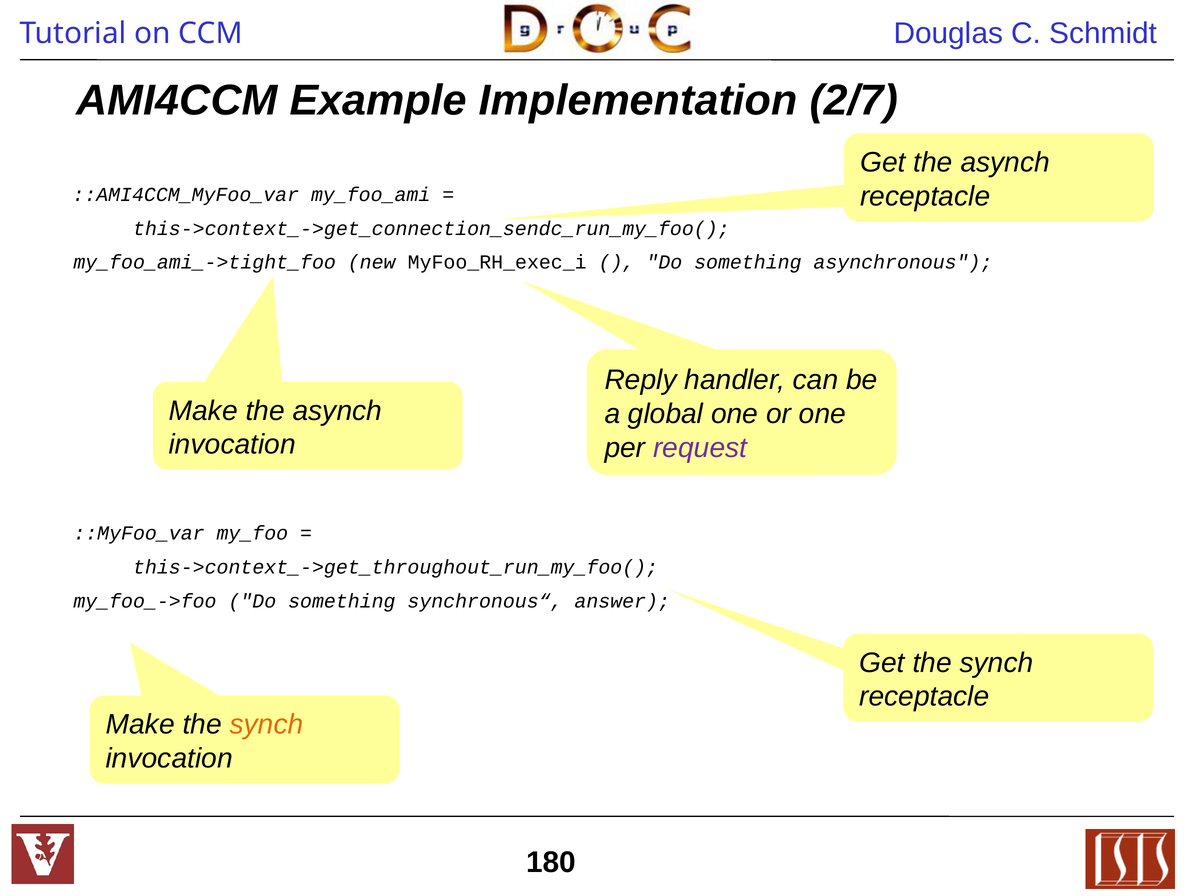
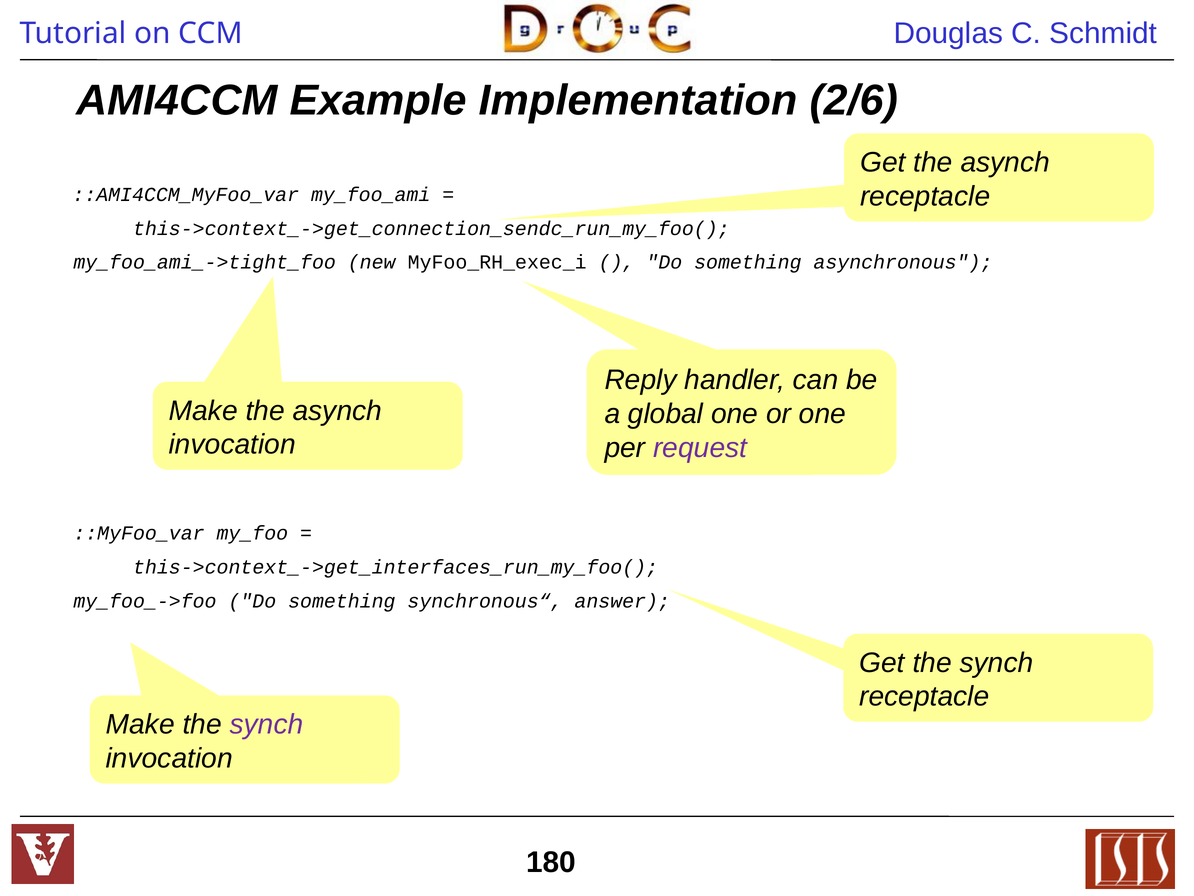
2/7: 2/7 -> 2/6 (854, 101)
this->context_->get_throughout_run_my_foo(: this->context_->get_throughout_run_my_foo( -> this->context_->get_interfaces_run_my_foo( (396, 567)
synch colour: orange -> purple (266, 724)
